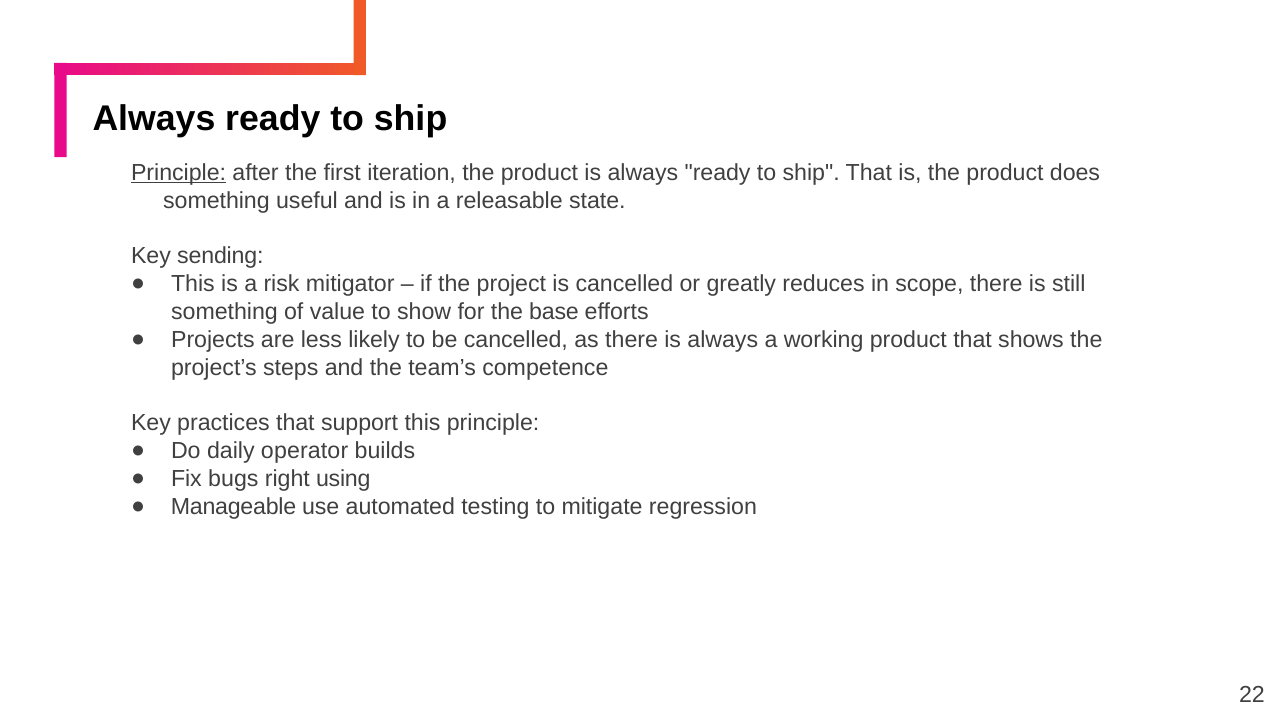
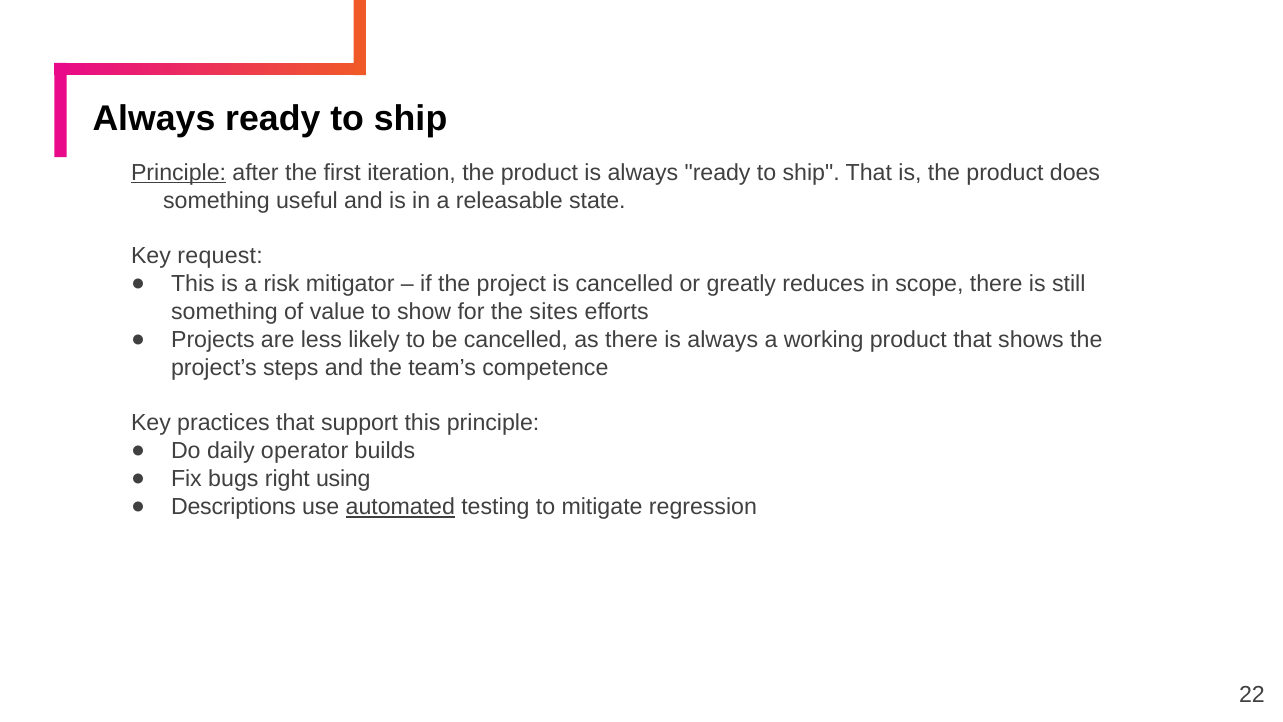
sending: sending -> request (220, 256)
base: base -> sites (554, 312)
Manageable: Manageable -> Descriptions (234, 507)
automated underline: none -> present (400, 507)
